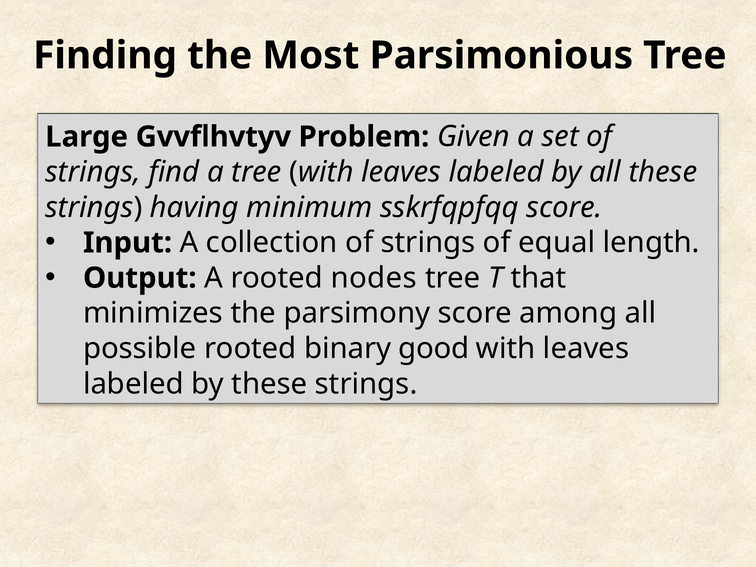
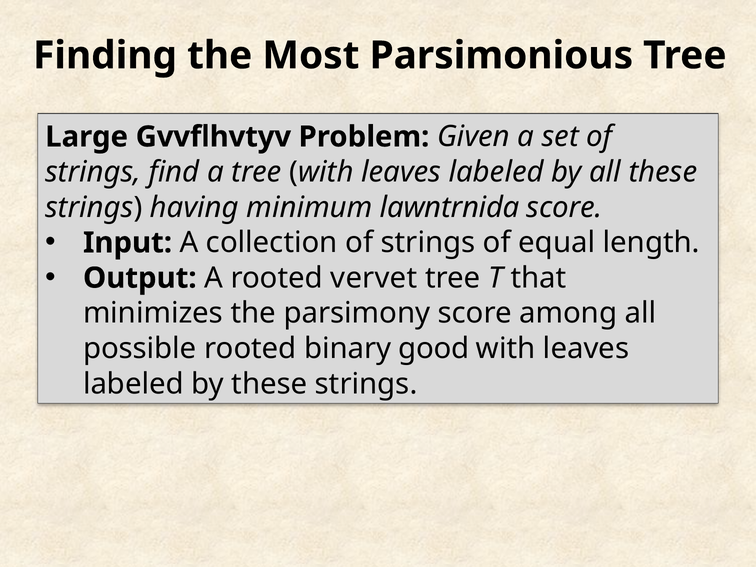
sskrfqpfqq: sskrfqpfqq -> lawntrnida (450, 207)
nodes: nodes -> vervet (374, 278)
